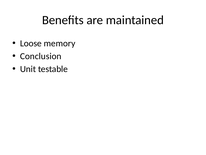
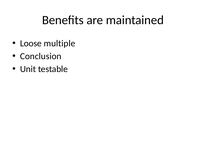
memory: memory -> multiple (60, 43)
